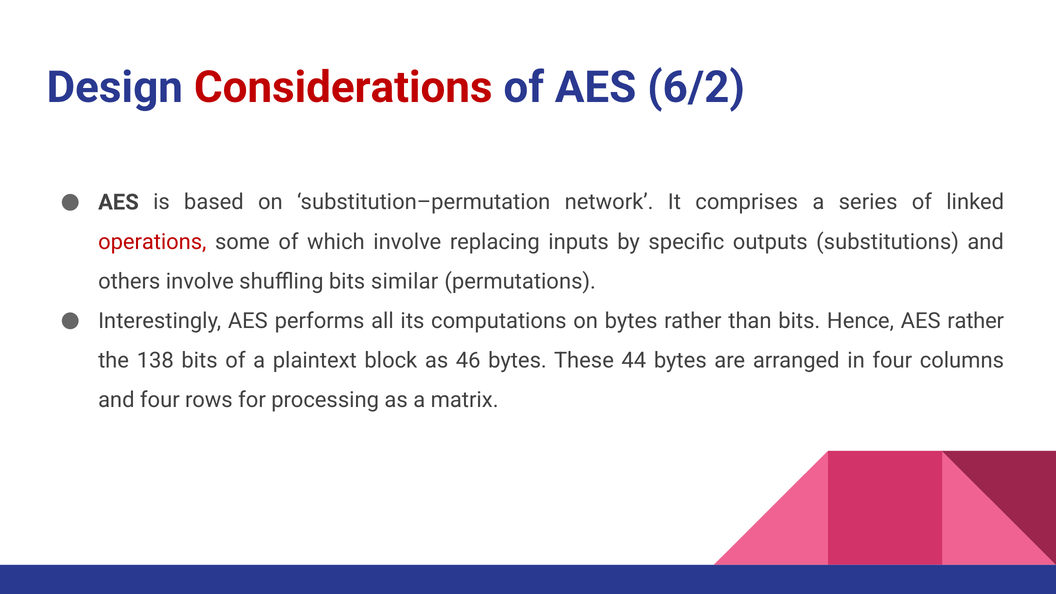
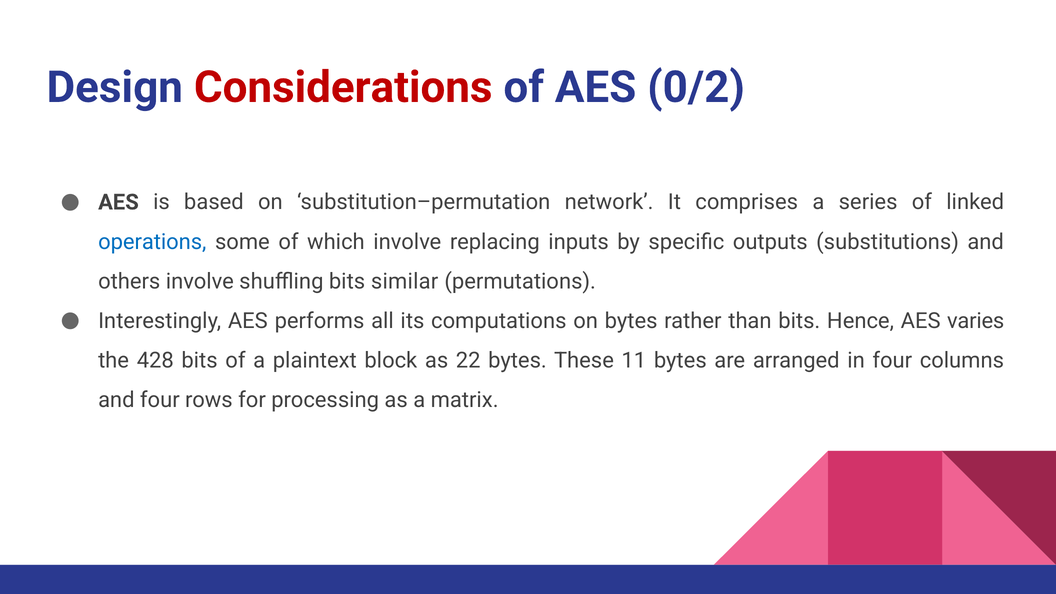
6/2: 6/2 -> 0/2 (696, 87)
operations colour: red -> blue (152, 242)
AES rather: rather -> varies (976, 321)
138: 138 -> 428 (155, 361)
46: 46 -> 22 (468, 361)
44: 44 -> 11 (634, 361)
